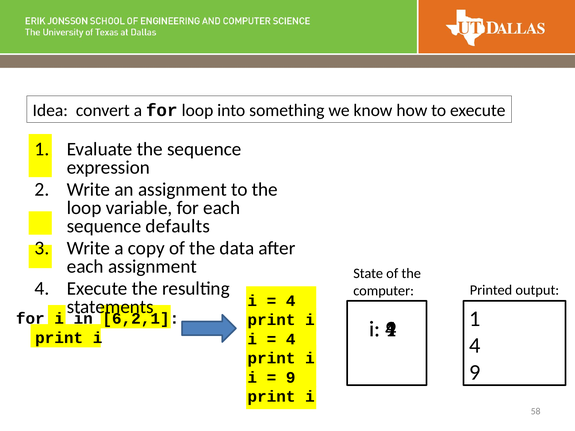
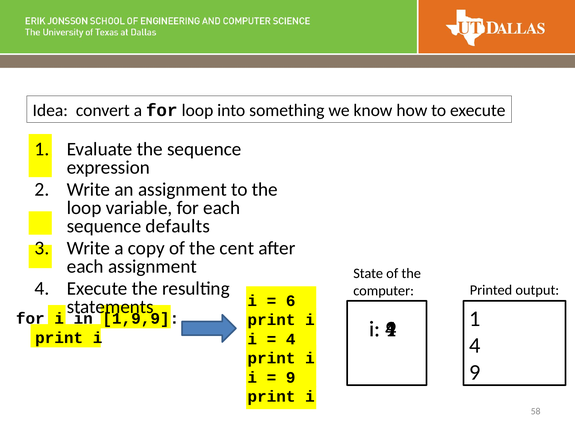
data: data -> cent (237, 248)
4: 4 -> 6 (291, 301)
6,2,1: 6,2,1 -> 1,9,9 (141, 319)
